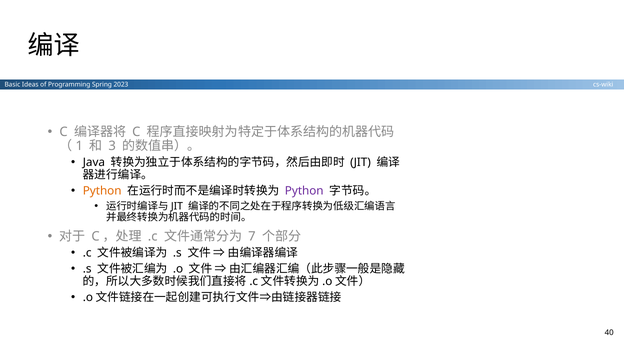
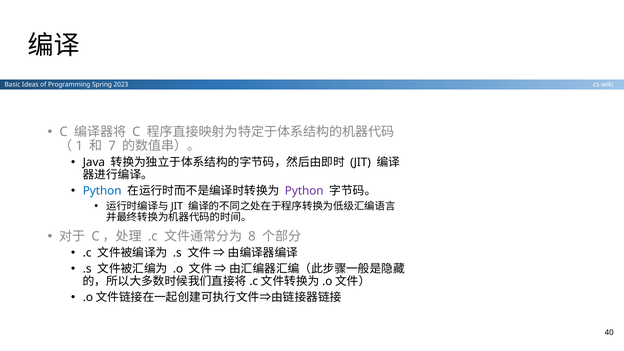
3: 3 -> 7 (112, 146)
Python colour: orange -> blue (102, 191)
7: 7 -> 8 (252, 236)
